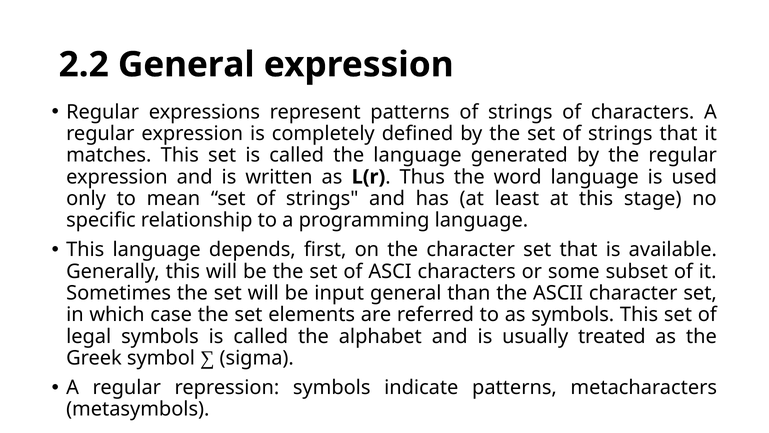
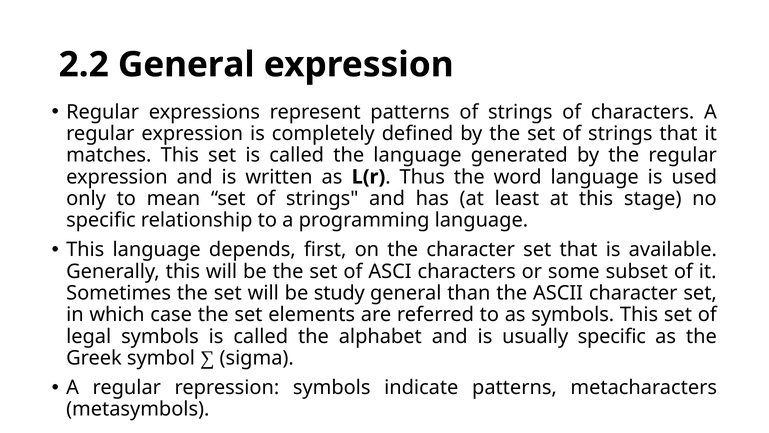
input: input -> study (339, 293)
usually treated: treated -> specific (612, 336)
